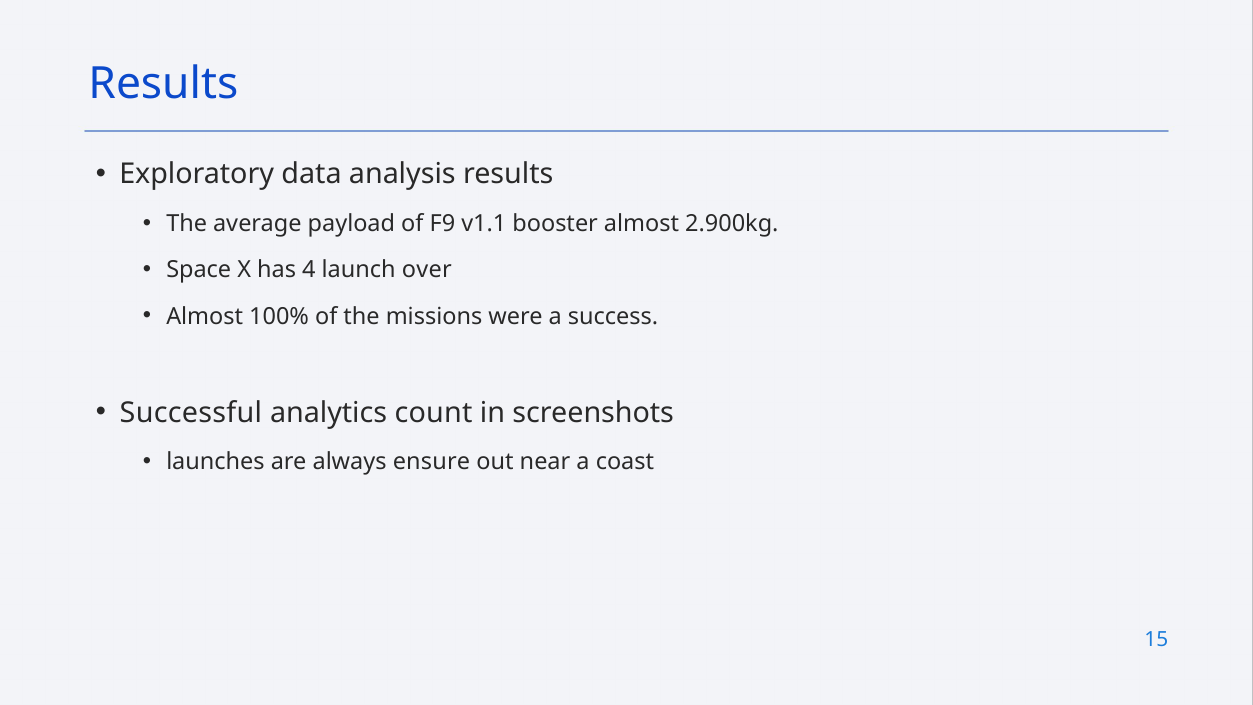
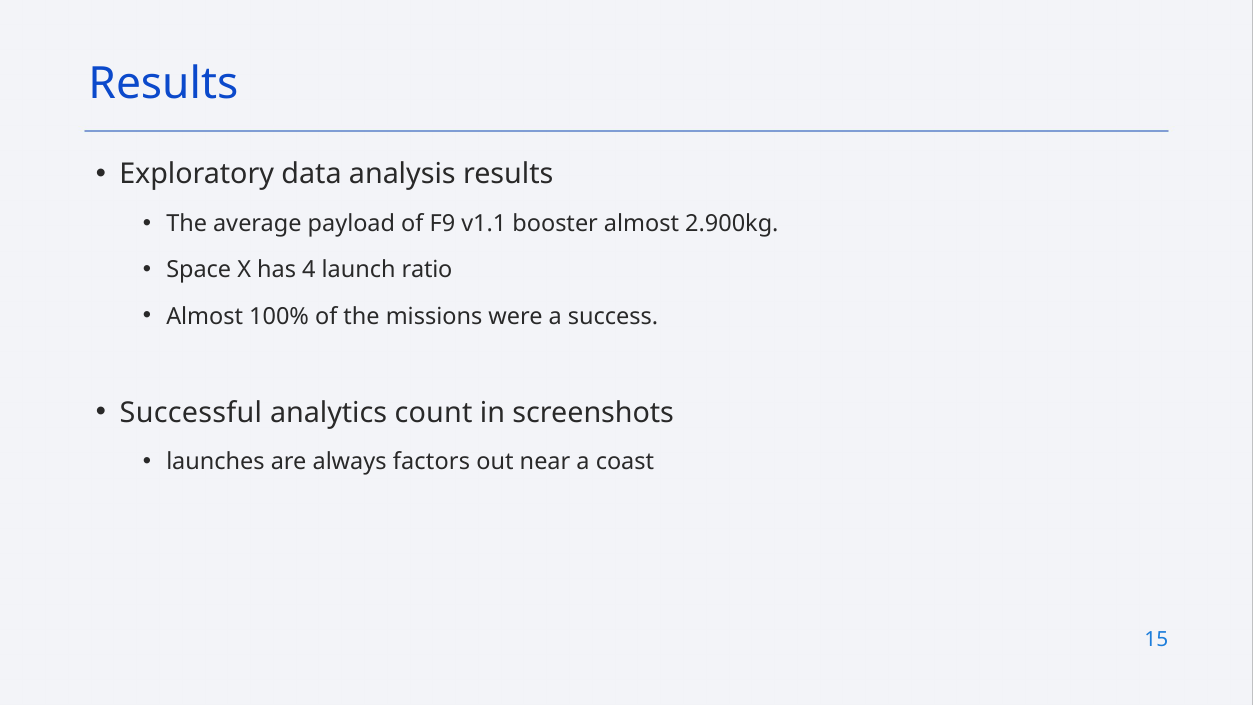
over: over -> ratio (427, 270)
ensure: ensure -> factors (431, 462)
